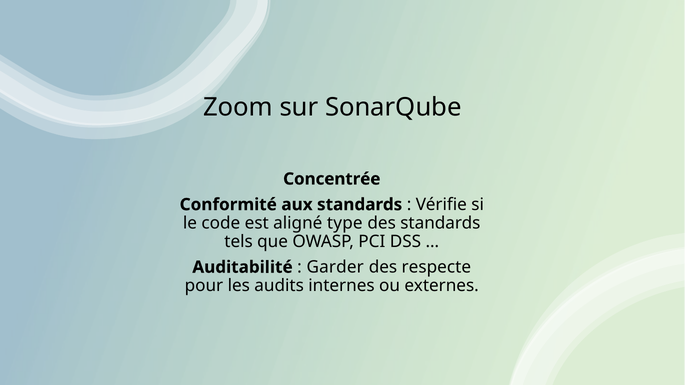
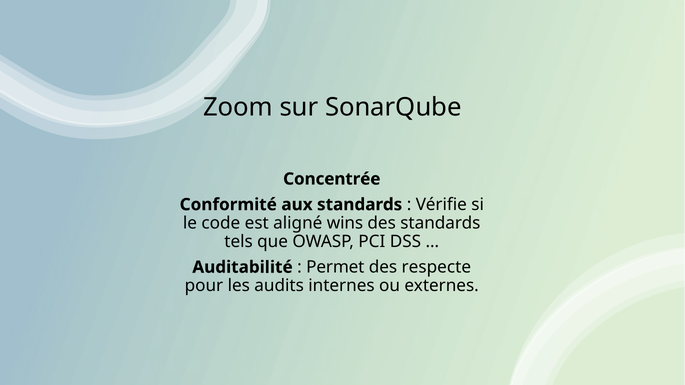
type: type -> wins (345, 223)
Garder: Garder -> Permet (335, 267)
